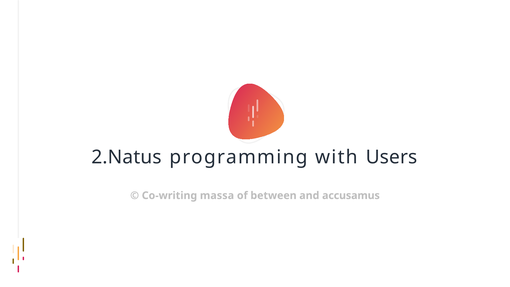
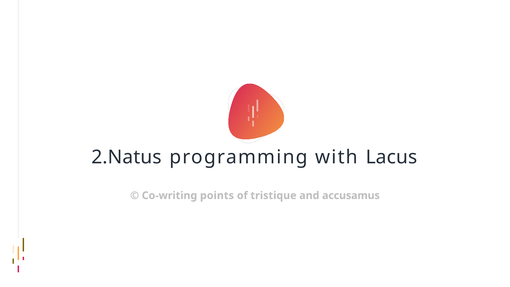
Users: Users -> Lacus (392, 157)
massa: massa -> points (217, 195)
between: between -> tristique (273, 195)
